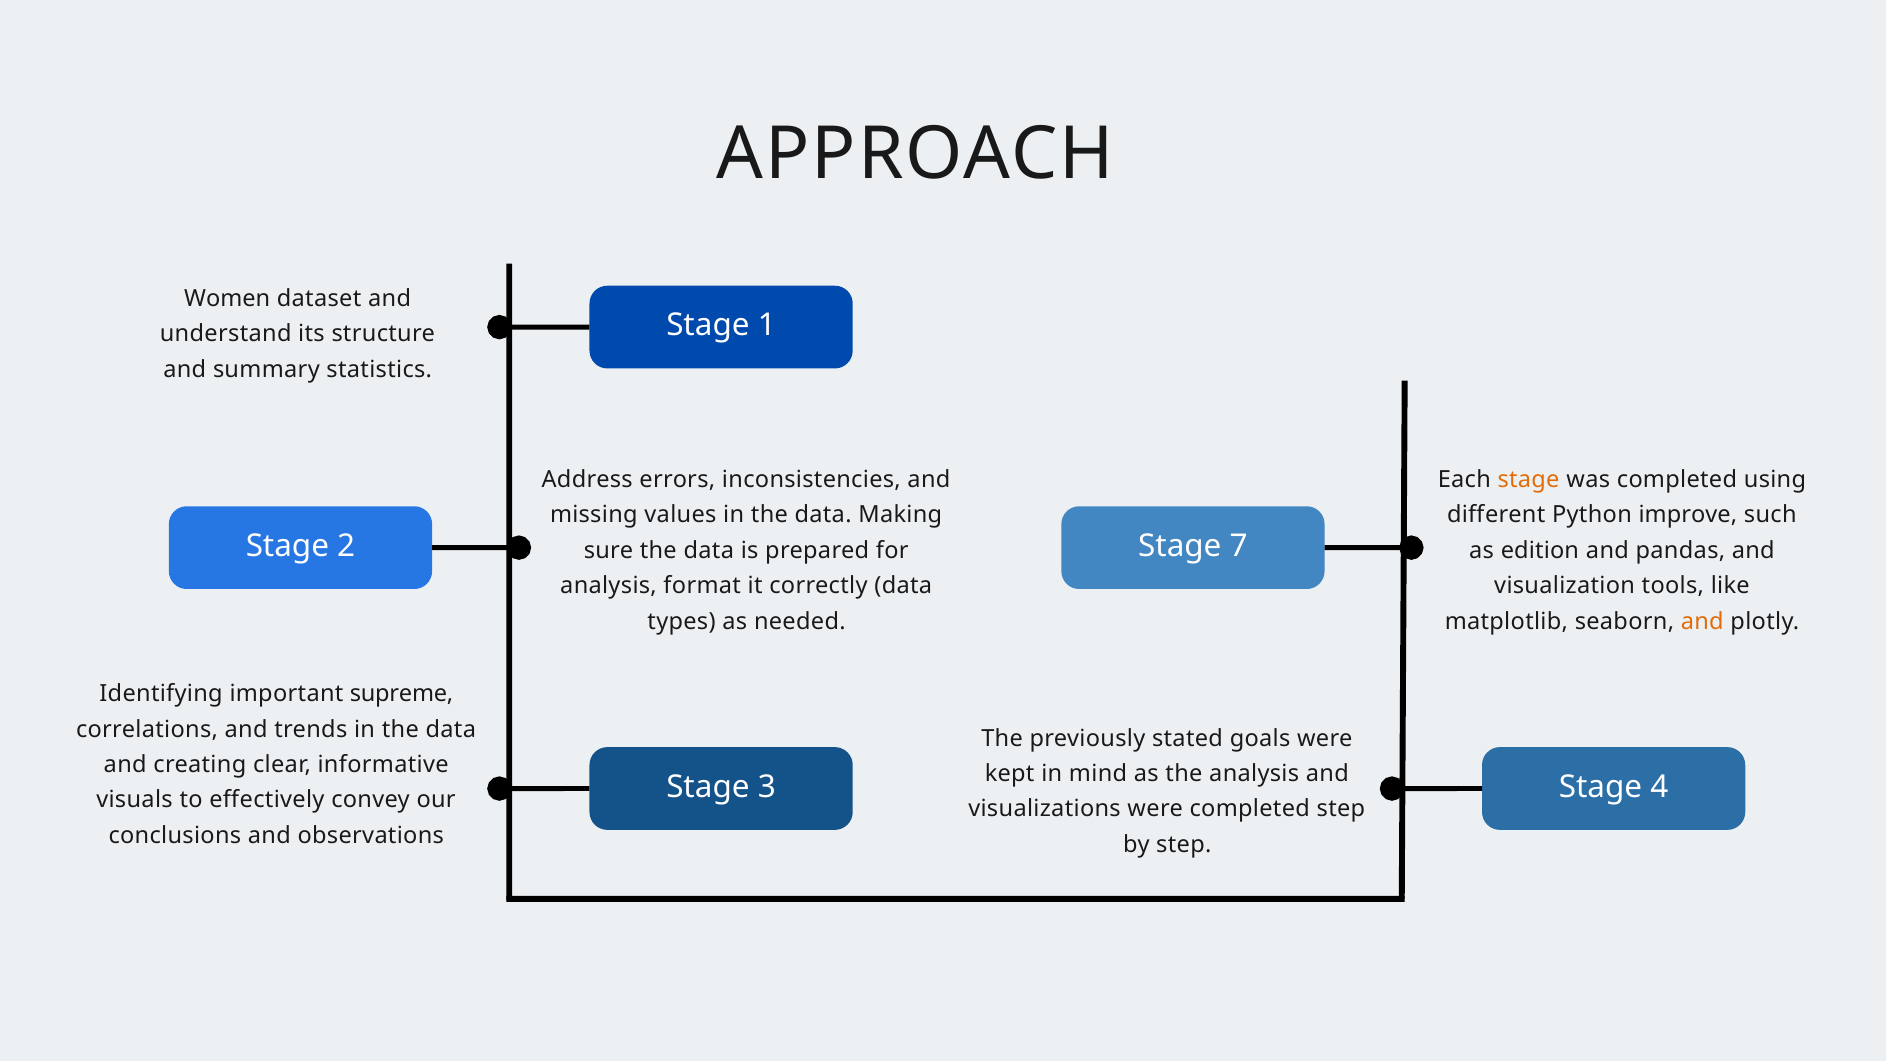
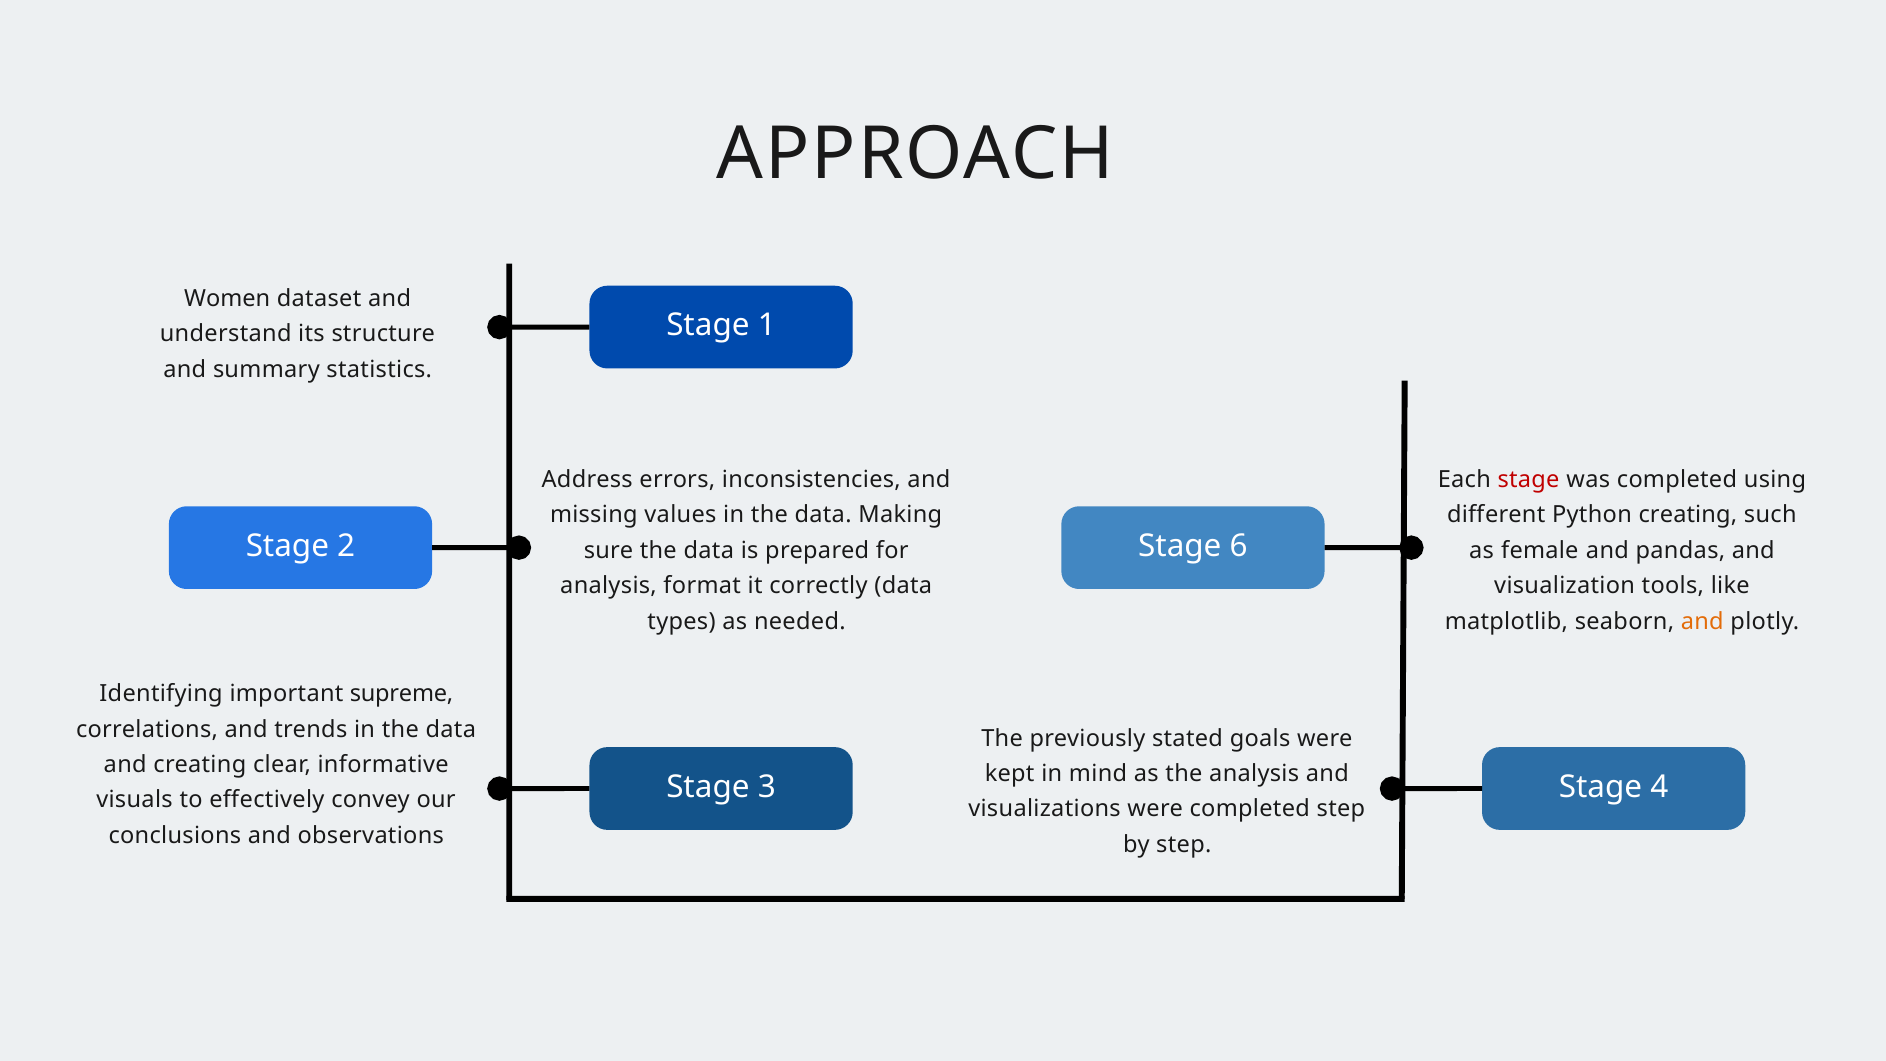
stage colour: orange -> red (1529, 480)
Python improve: improve -> creating (1688, 515)
7: 7 -> 6 (1239, 546)
edition: edition -> female (1540, 550)
